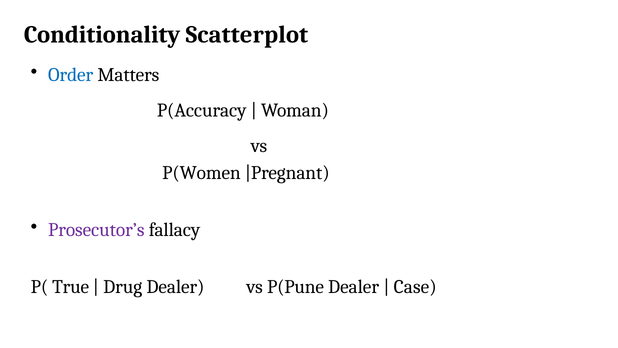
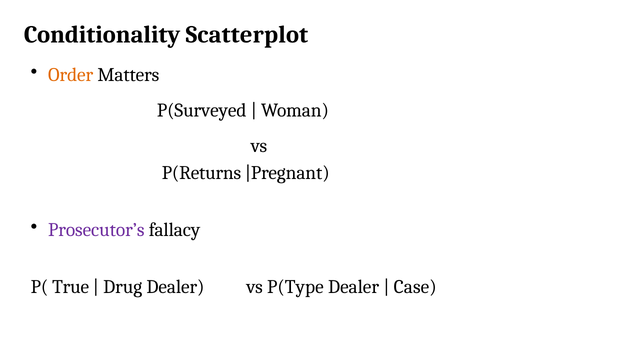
Order colour: blue -> orange (71, 75)
P(Accuracy: P(Accuracy -> P(Surveyed (202, 110)
P(Women: P(Women -> P(Returns (201, 172)
P(Pune: P(Pune -> P(Type (295, 287)
